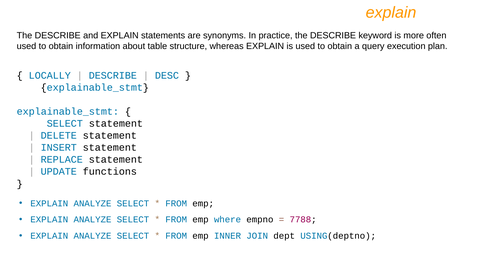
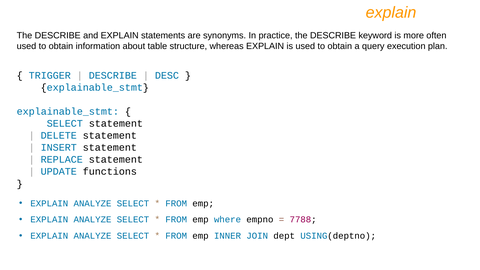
LOCALLY: LOCALLY -> TRIGGER (50, 76)
